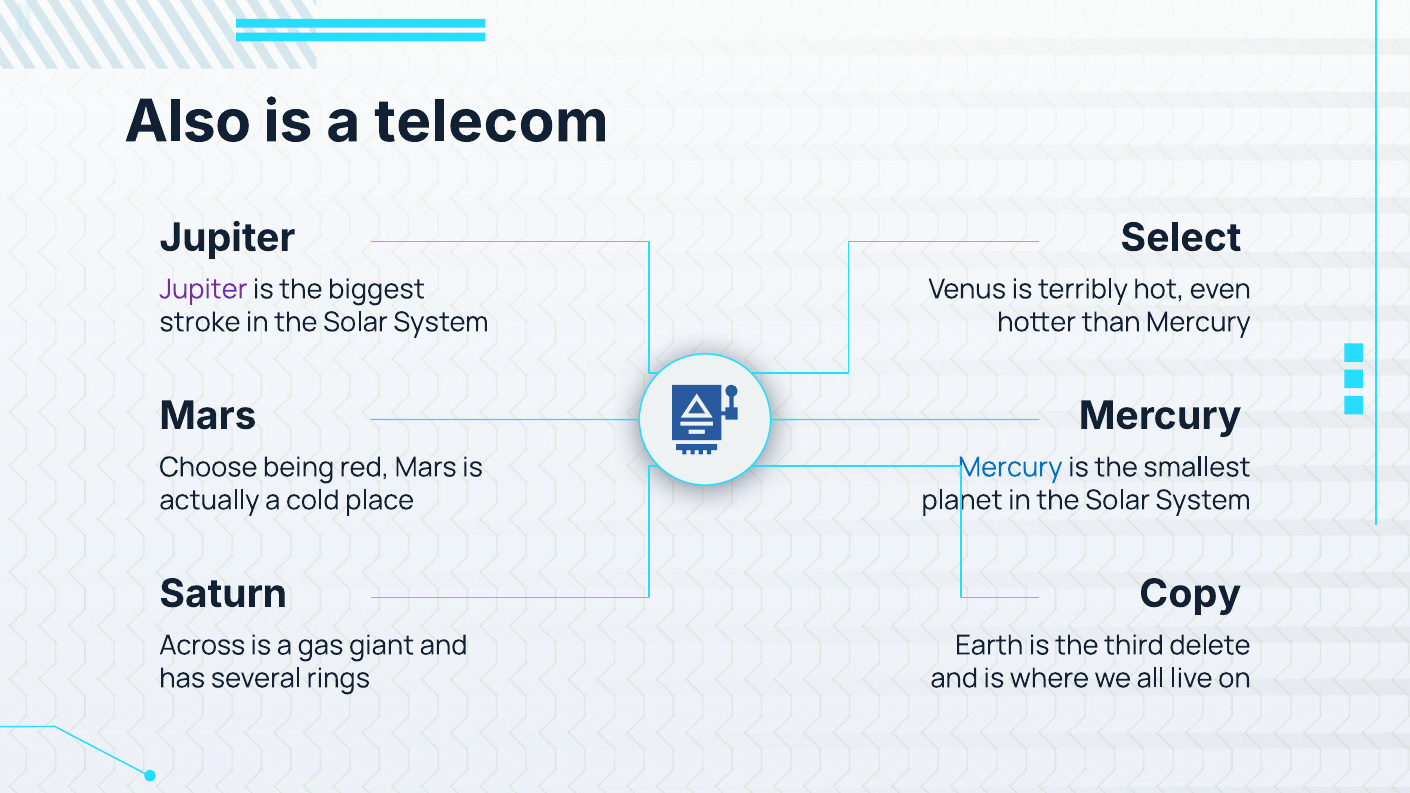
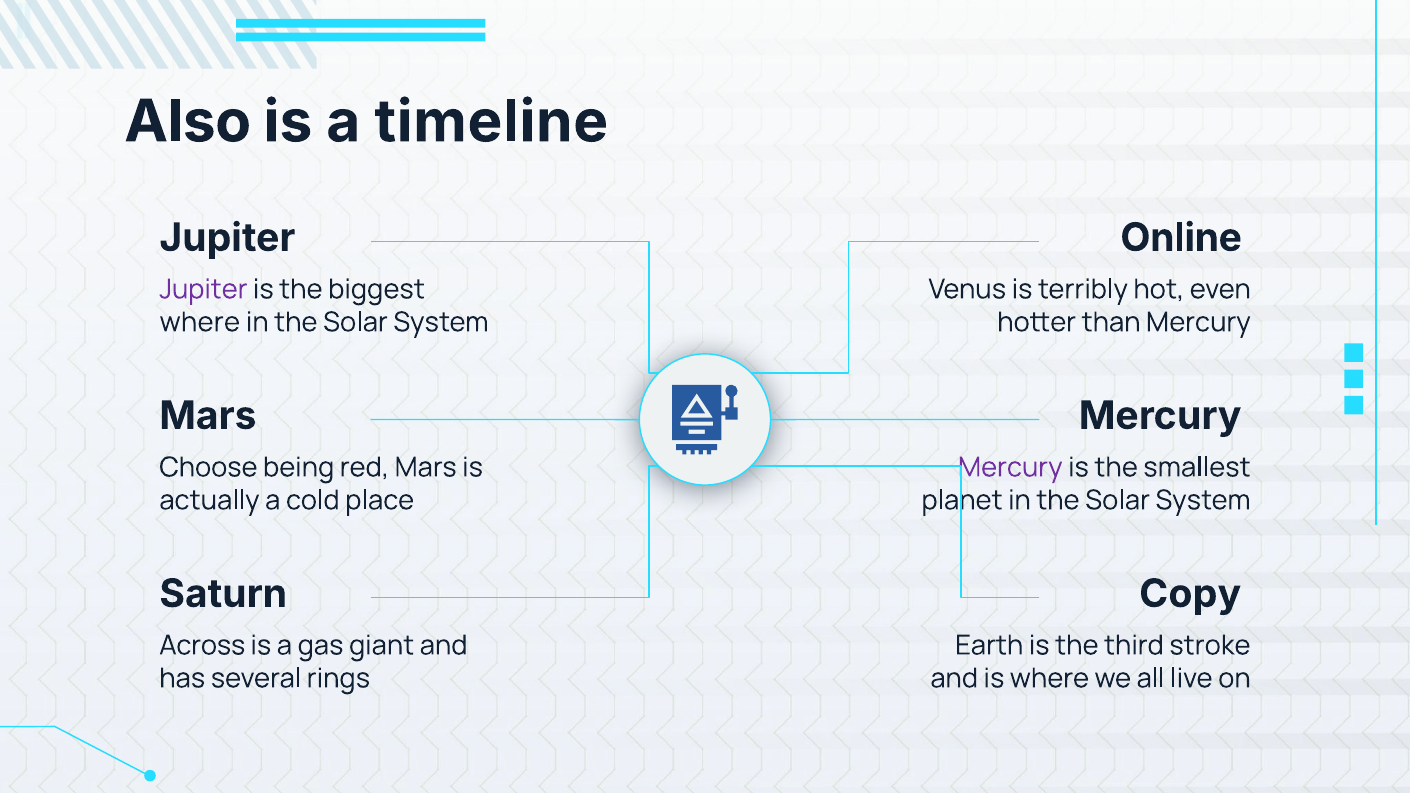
telecom: telecom -> timeline (491, 122)
Select: Select -> Online (1181, 238)
stroke: stroke -> where (200, 322)
Mercury colour: blue -> purple (1010, 467)
delete: delete -> stroke (1210, 646)
